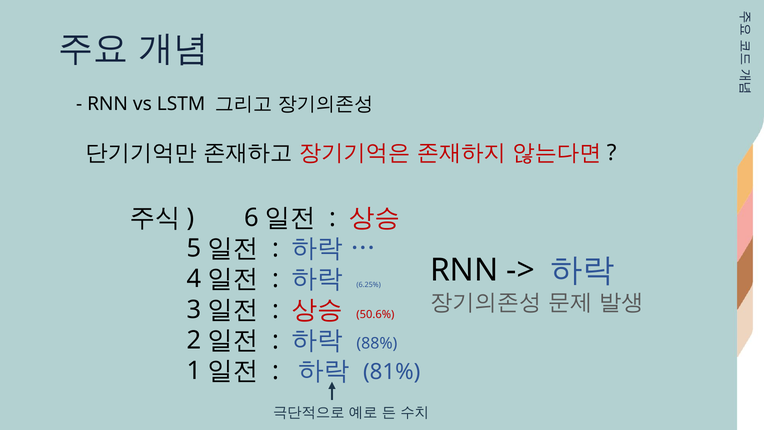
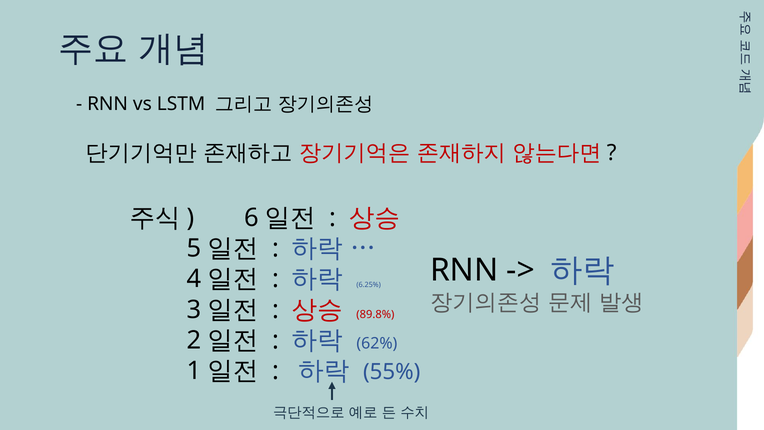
50.6%: 50.6% -> 89.8% (375, 314)
88%: 88% -> 62% (377, 343)
81%: 81% -> 55% (392, 372)
